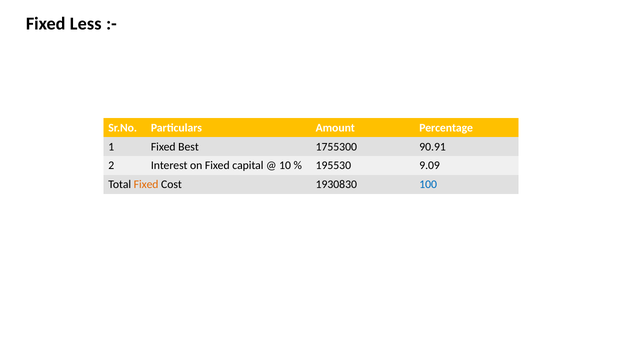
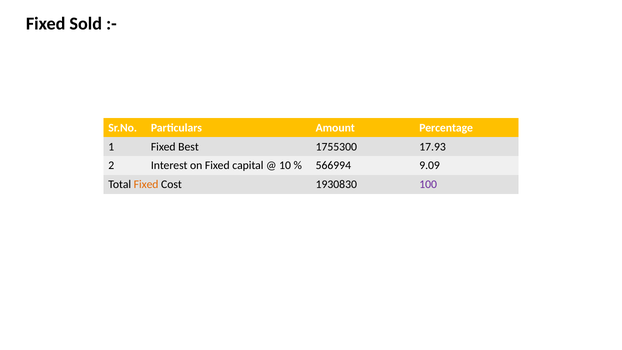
Less: Less -> Sold (86, 24)
90.91: 90.91 -> 17.93 (433, 147)
195530: 195530 -> 566994 (333, 166)
100 colour: blue -> purple (428, 184)
